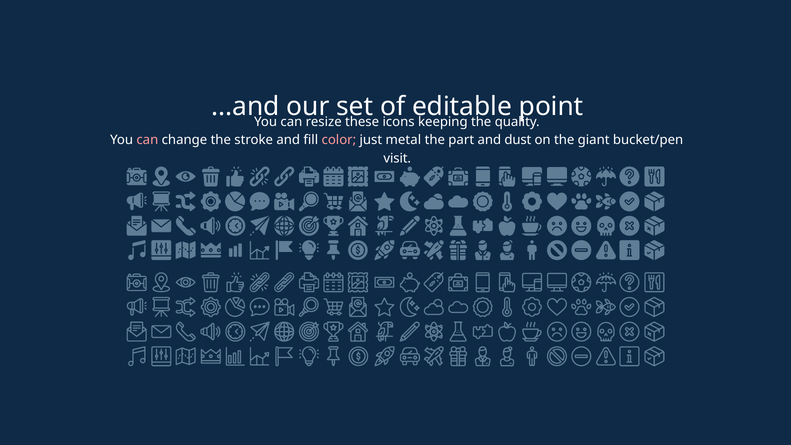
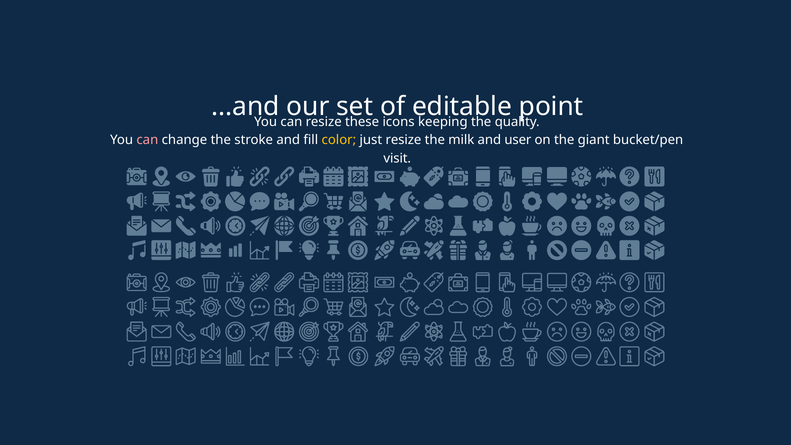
color colour: pink -> yellow (339, 140)
just metal: metal -> resize (403, 140)
part: part -> milk (461, 140)
dust: dust -> user (518, 140)
